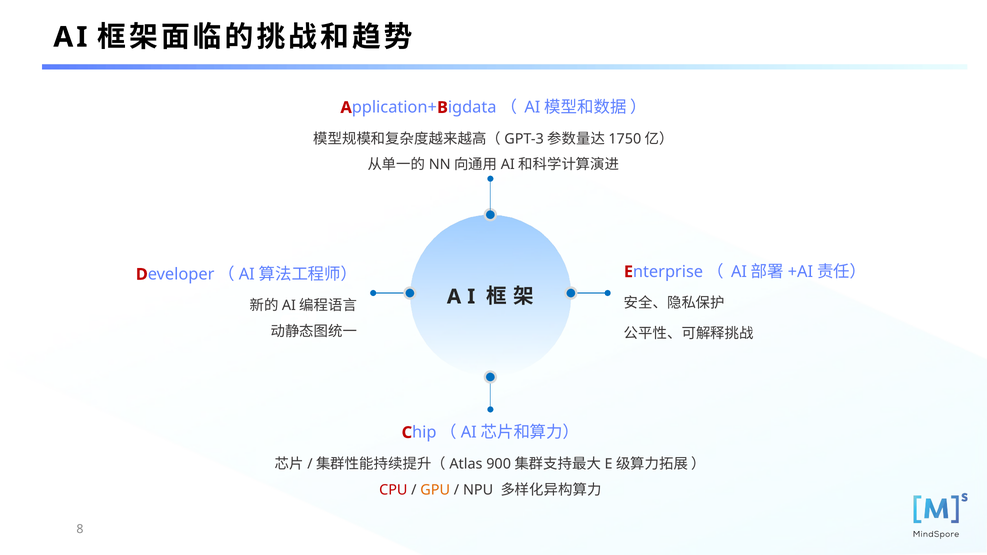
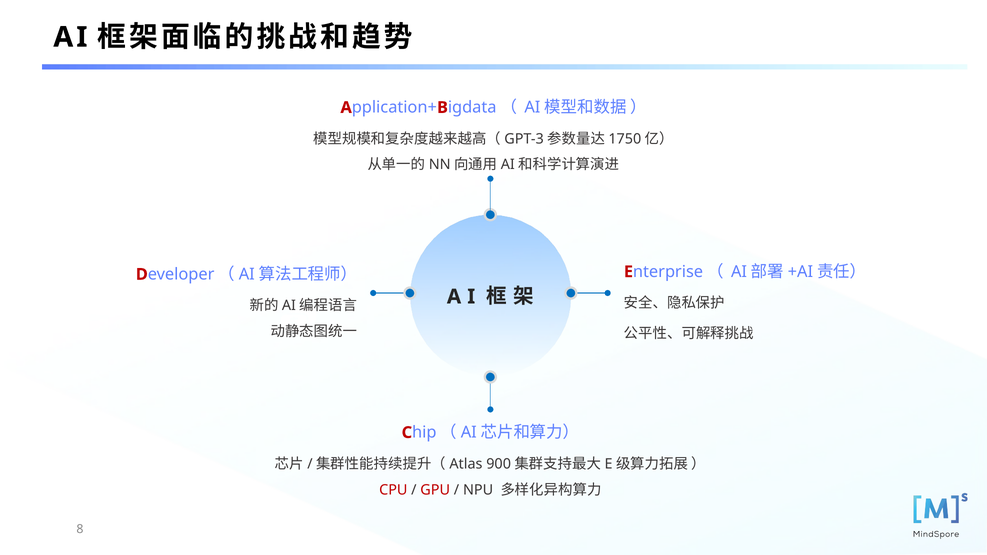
GPU colour: orange -> red (435, 490)
